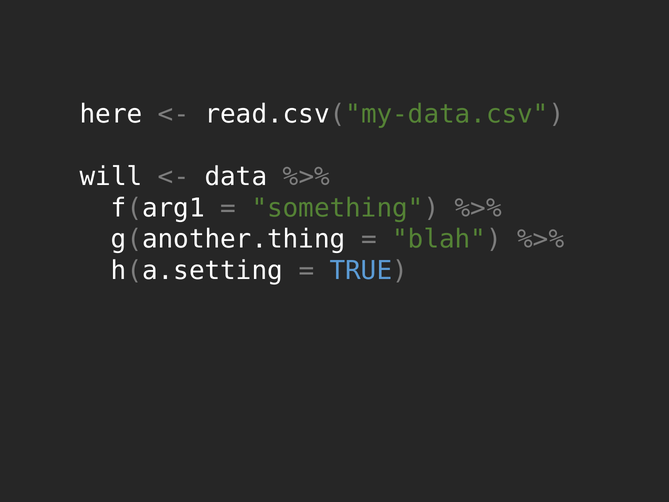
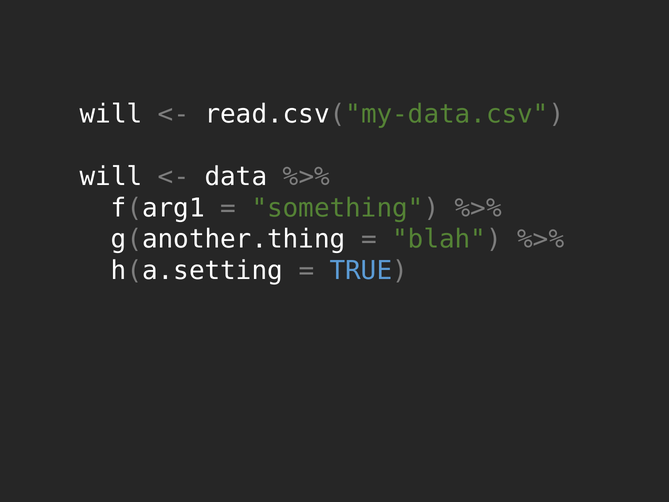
here: here -> will (111, 114)
